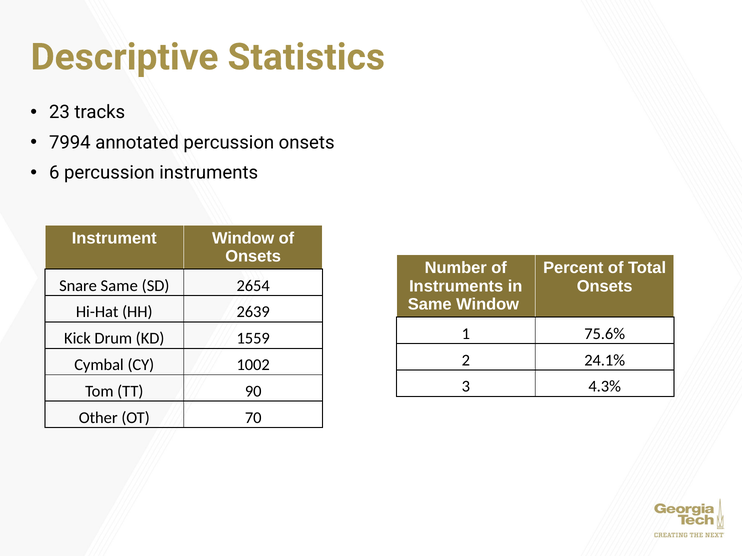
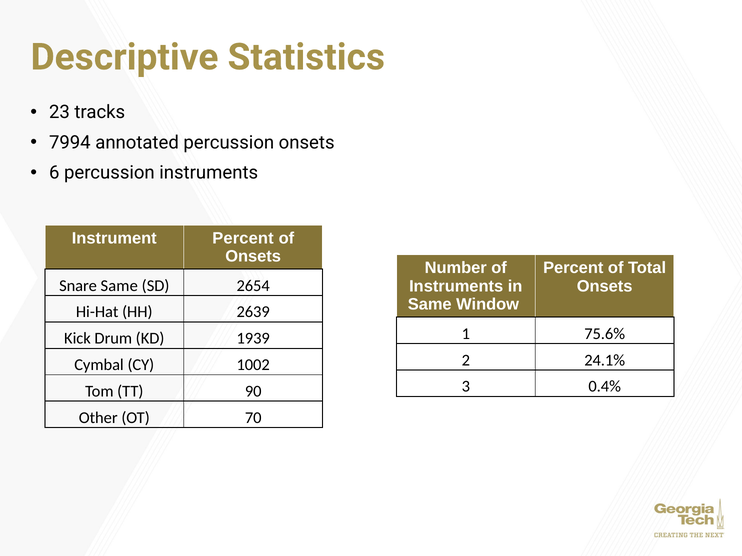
Instrument Window: Window -> Percent (243, 238)
1559: 1559 -> 1939 (253, 339)
4.3%: 4.3% -> 0.4% (605, 387)
